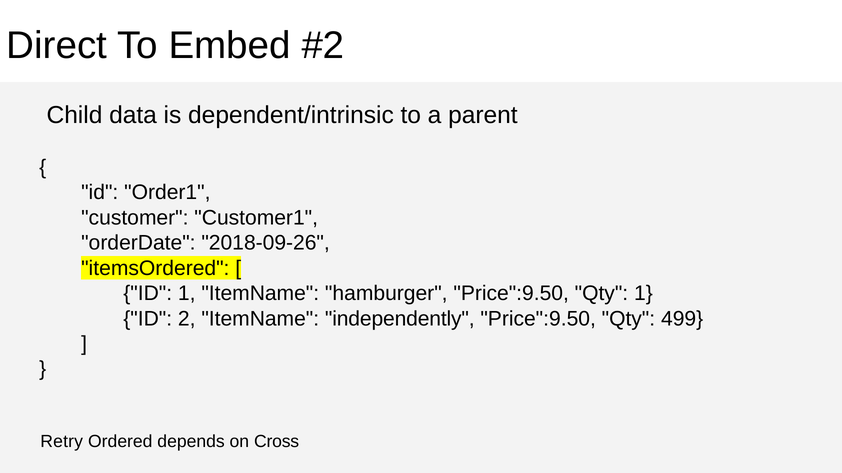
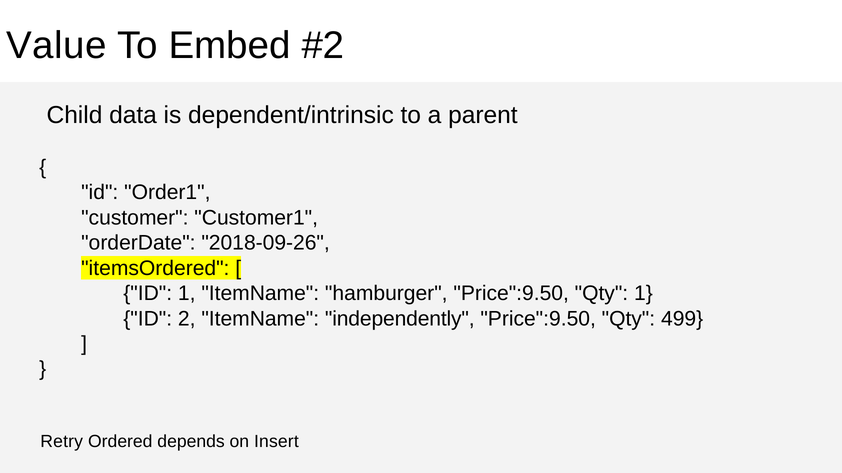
Direct: Direct -> Value (56, 46)
Cross: Cross -> Insert (276, 442)
